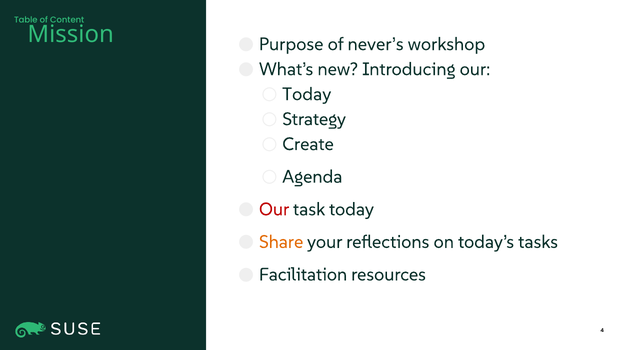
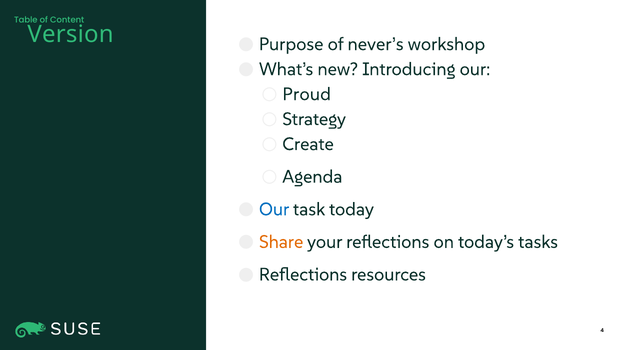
Mission: Mission -> Version (71, 34)
Today: Today -> Proud (307, 94)
Our colour: red -> blue (274, 209)
Facilitation: Facilitation -> Reflections (303, 274)
